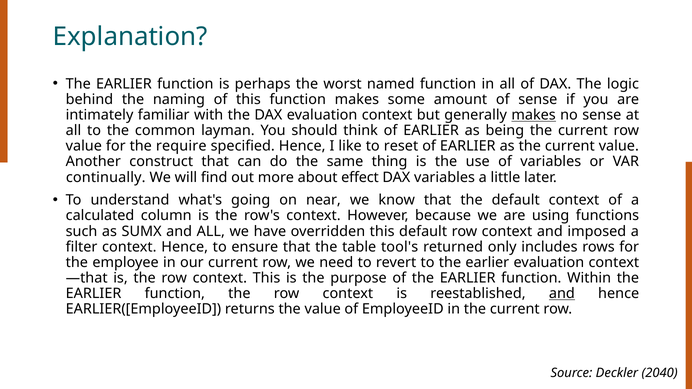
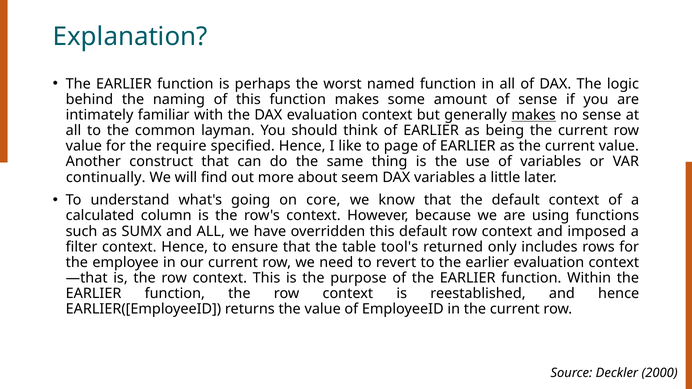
reset: reset -> page (401, 146)
effect: effect -> seem (360, 177)
near: near -> core (323, 200)
and underline: present -> none (562, 294)
2040: 2040 -> 2000 (660, 373)
